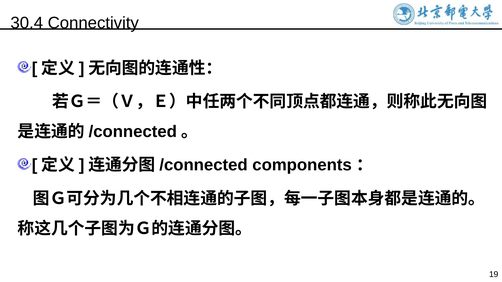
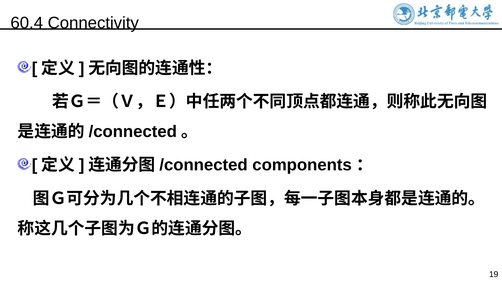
30.4: 30.4 -> 60.4 (27, 23)
